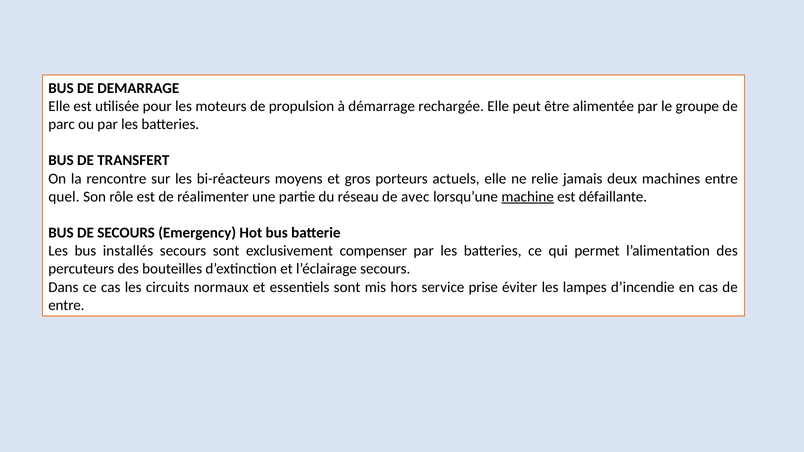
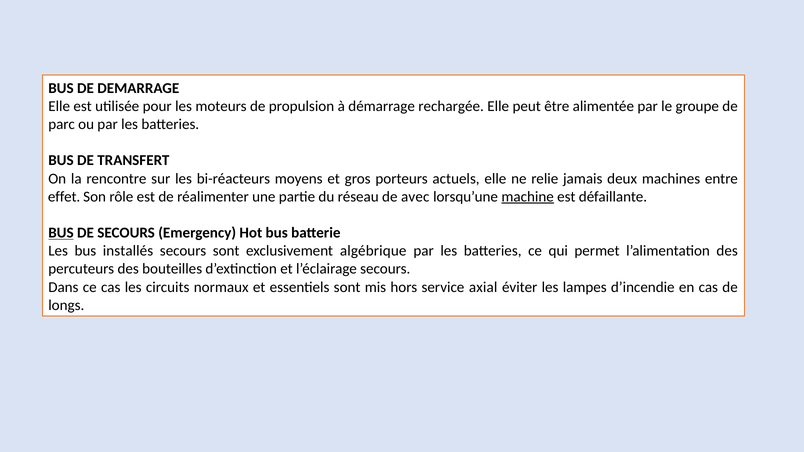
quel: quel -> effet (64, 197)
BUS underline: none -> present (61, 233)
compenser: compenser -> algébrique (373, 251)
prise: prise -> axial (483, 287)
entre: entre -> longs (66, 305)
